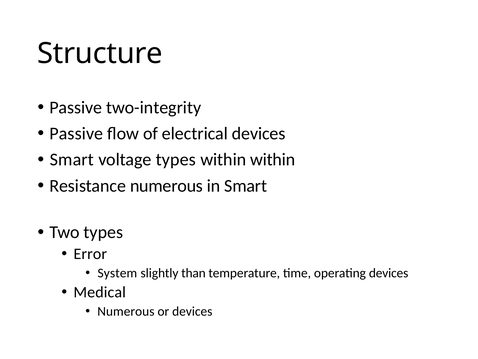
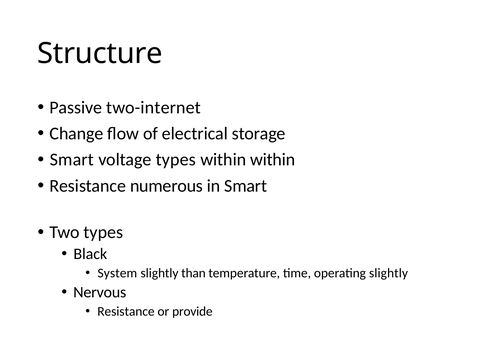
two-integrity: two-integrity -> two-internet (154, 107)
Passive: Passive -> Change (76, 133)
electrical devices: devices -> storage (259, 133)
Error: Error -> Black (90, 254)
operating devices: devices -> slightly (389, 273)
Medical: Medical -> Nervous (100, 292)
Numerous: Numerous -> Resistance (126, 311)
or devices: devices -> provide (192, 311)
